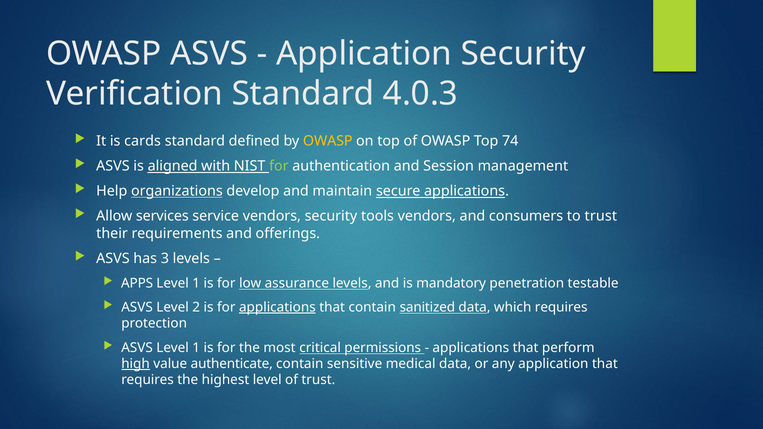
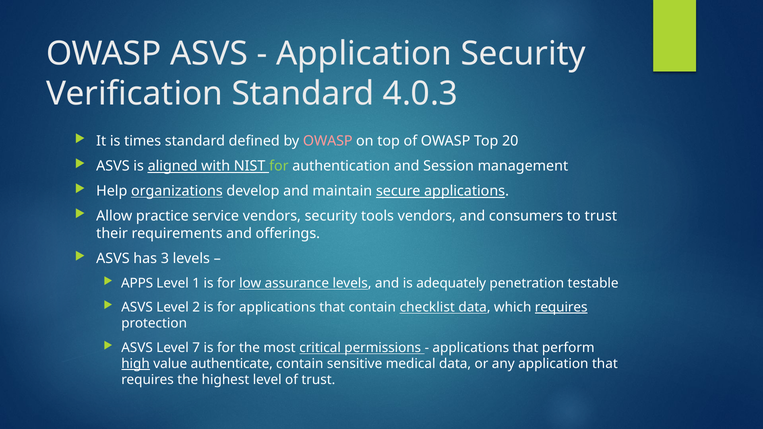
cards: cards -> times (143, 141)
OWASP colour: yellow -> pink (328, 141)
74: 74 -> 20 (510, 141)
services: services -> practice (162, 216)
mandatory: mandatory -> adequately (451, 283)
applications underline: present -> none (277, 307)
sanitized: sanitized -> checklist (427, 307)
requires underline: none -> present (561, 307)
ASVS Level 1: 1 -> 7 (196, 348)
